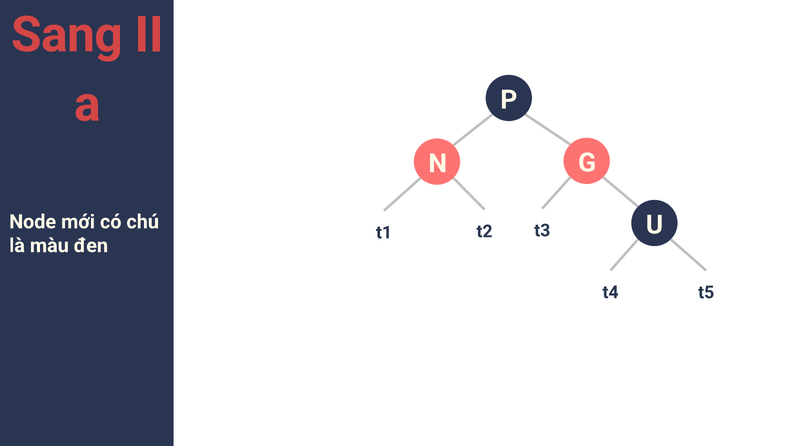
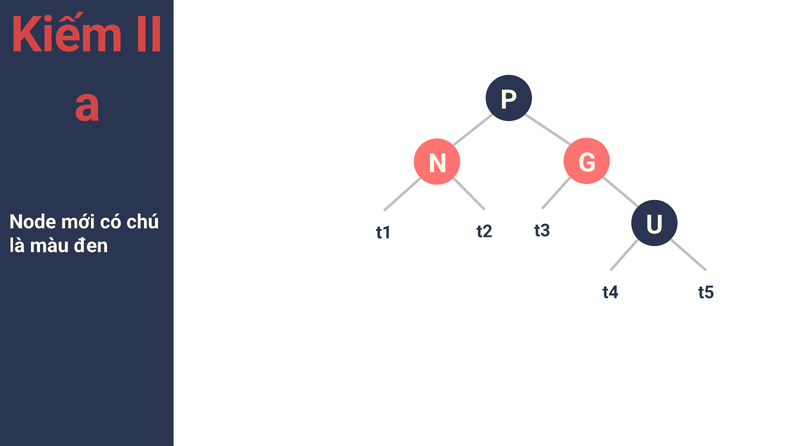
Sang: Sang -> Kiếm (67, 35)
